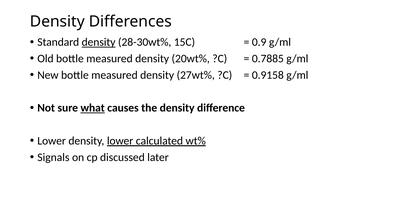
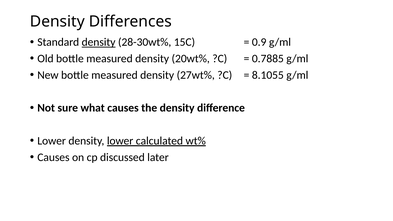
0.9158: 0.9158 -> 8.1055 (268, 75)
what underline: present -> none (93, 108)
Signals: Signals -> Causes (53, 157)
